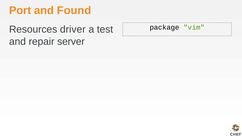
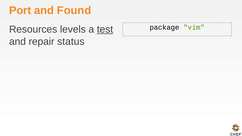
driver: driver -> levels (73, 29)
test underline: none -> present (105, 29)
server: server -> status (71, 42)
